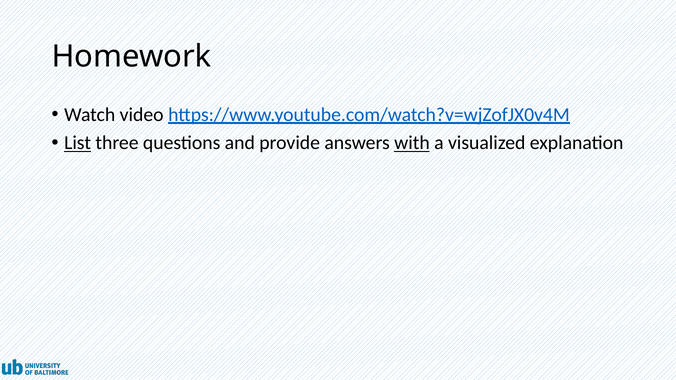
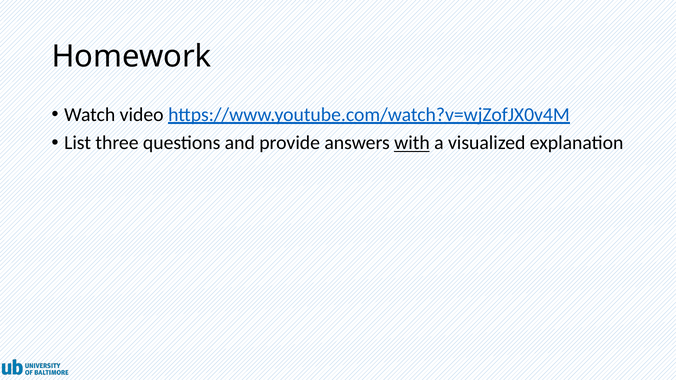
List underline: present -> none (78, 143)
